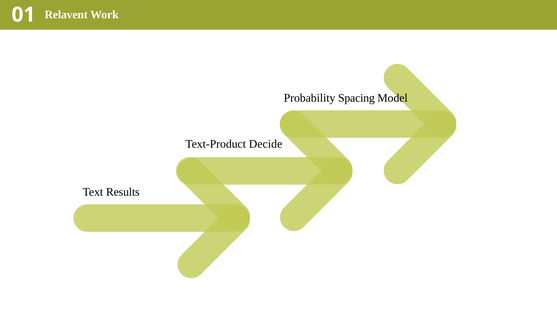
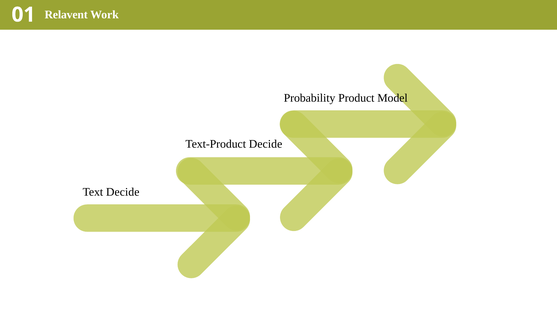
Spacing: Spacing -> Product (356, 98)
Text Results: Results -> Decide (123, 192)
